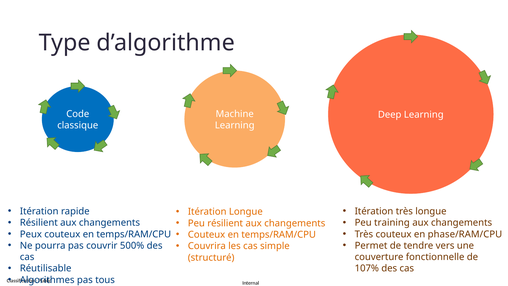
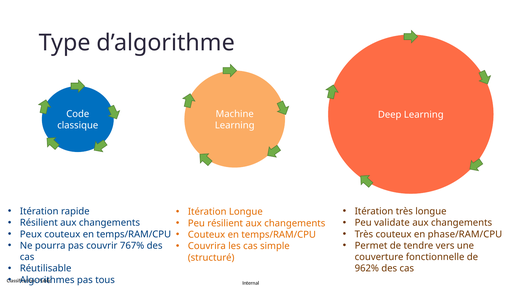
training: training -> validate (392, 223)
500%: 500% -> 767% (132, 245)
107%: 107% -> 962% (367, 268)
